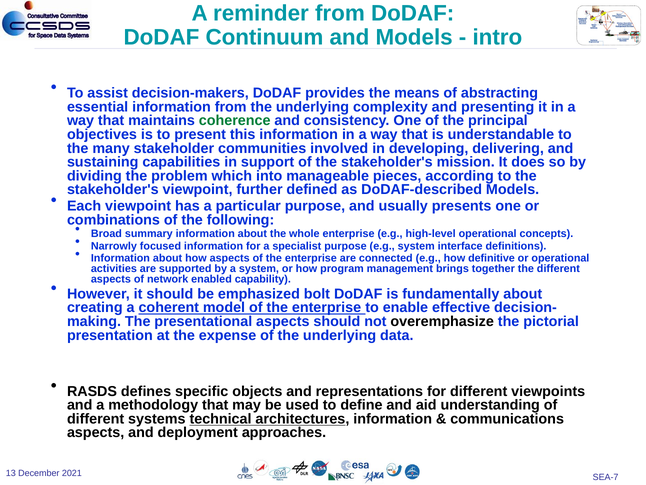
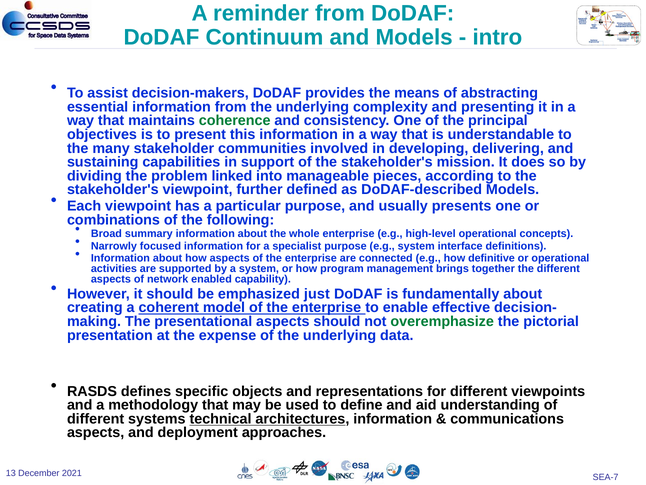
which: which -> linked (232, 176)
bolt: bolt -> just (317, 294)
overemphasize colour: black -> green (442, 321)
